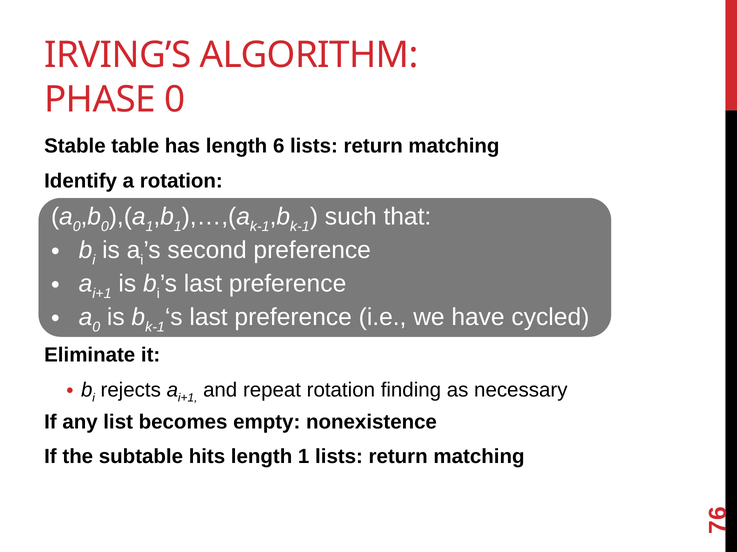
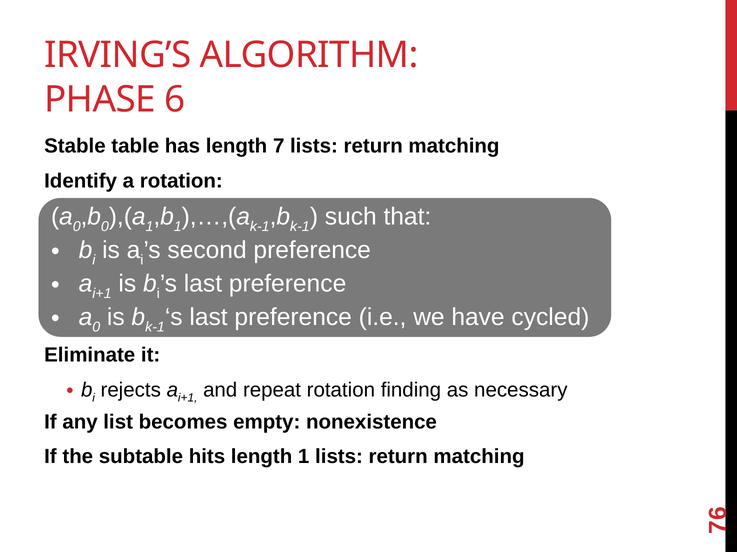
PHASE 0: 0 -> 6 (175, 100)
length 6: 6 -> 7 (279, 146)
